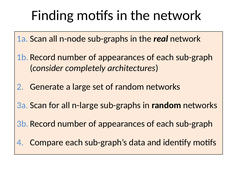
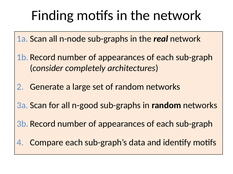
n-large: n-large -> n-good (85, 106)
